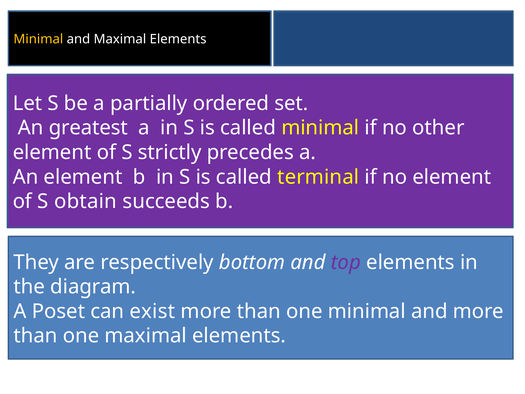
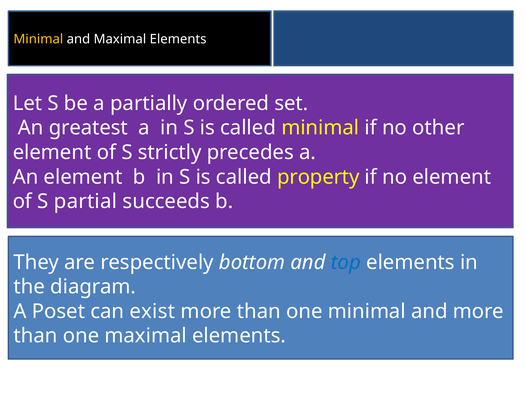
terminal: terminal -> property (318, 177)
obtain: obtain -> partial (86, 201)
top colour: purple -> blue (346, 262)
